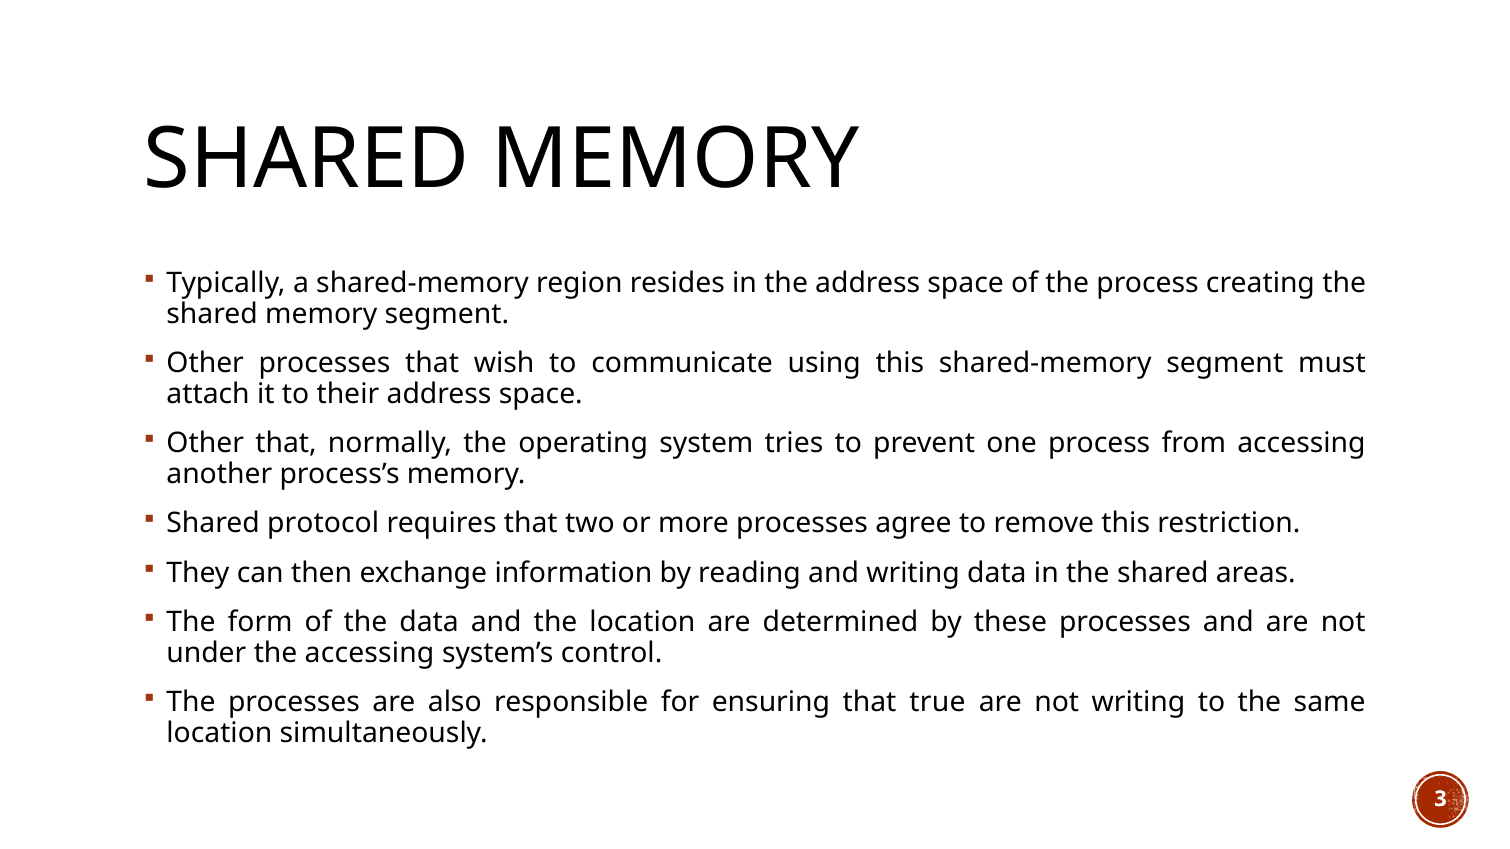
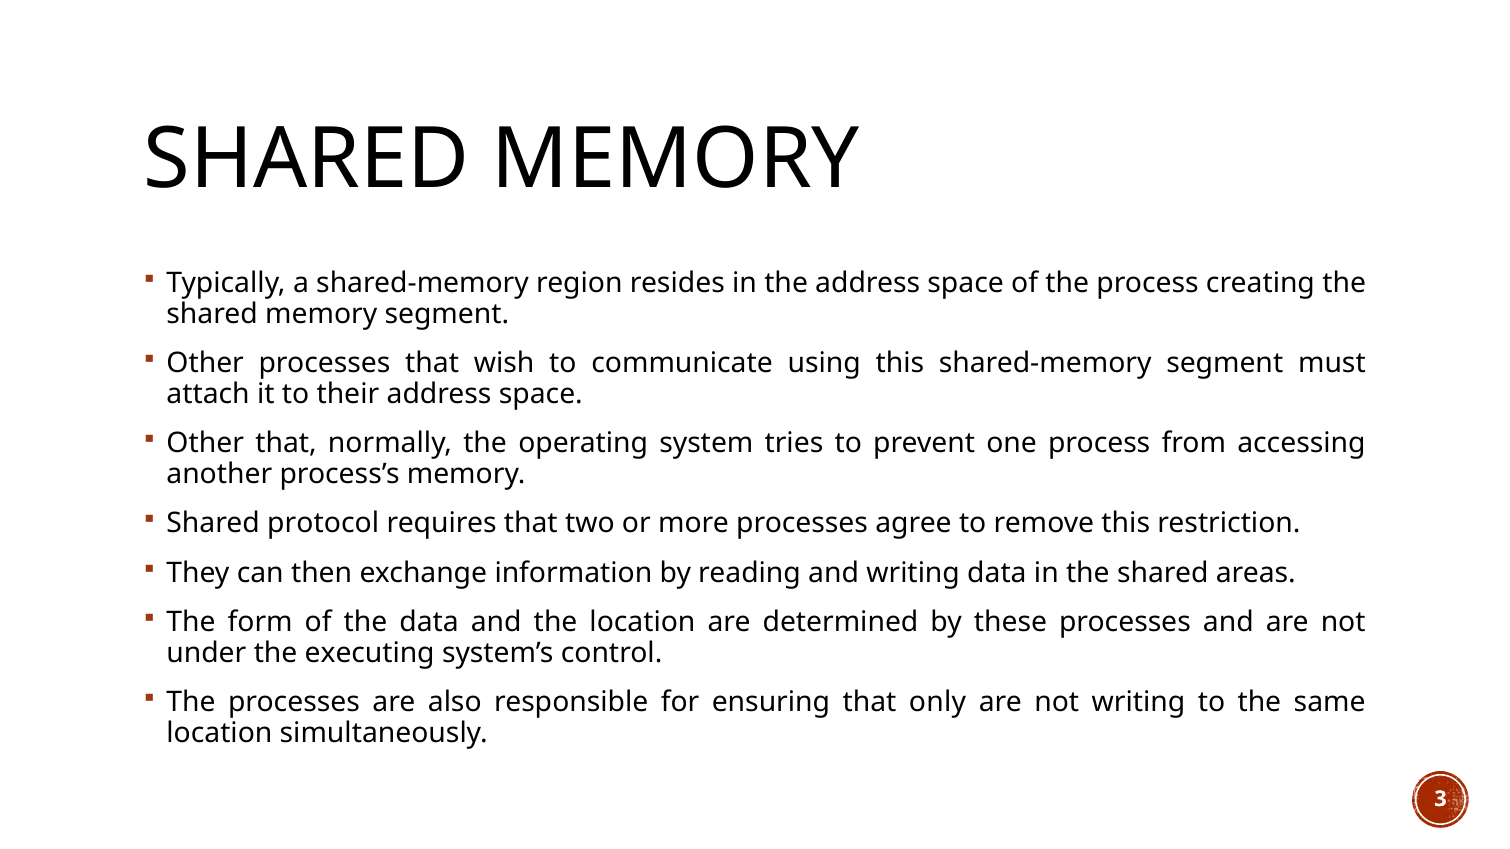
the accessing: accessing -> executing (370, 653)
true: true -> only (938, 703)
